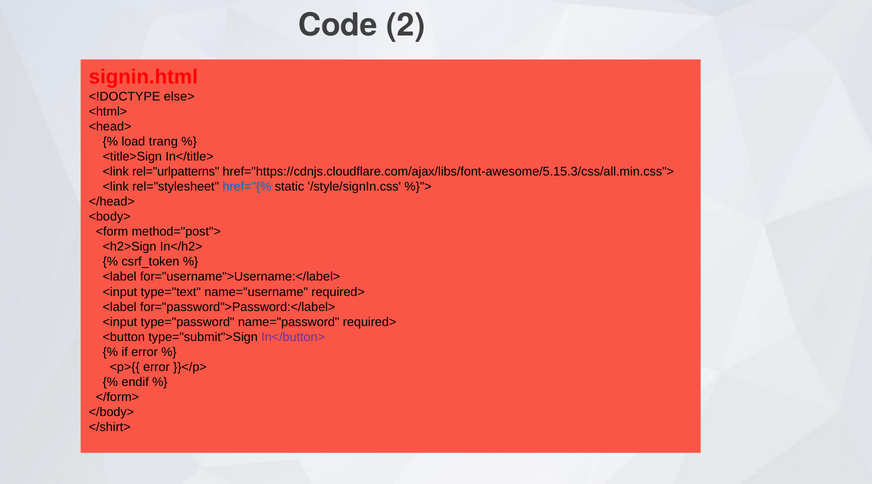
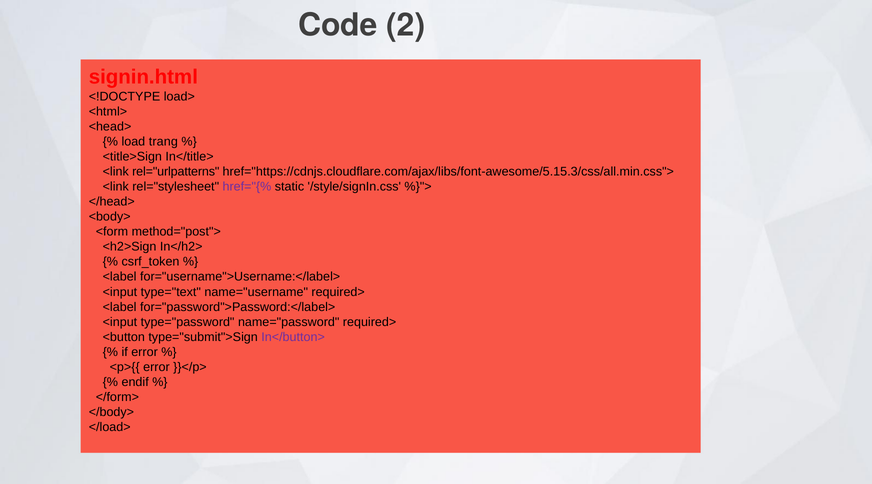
else>: else> -> load> (179, 97)
href="{% colour: blue -> purple (247, 187)
</shirt>: </shirt> -> </load> (110, 428)
